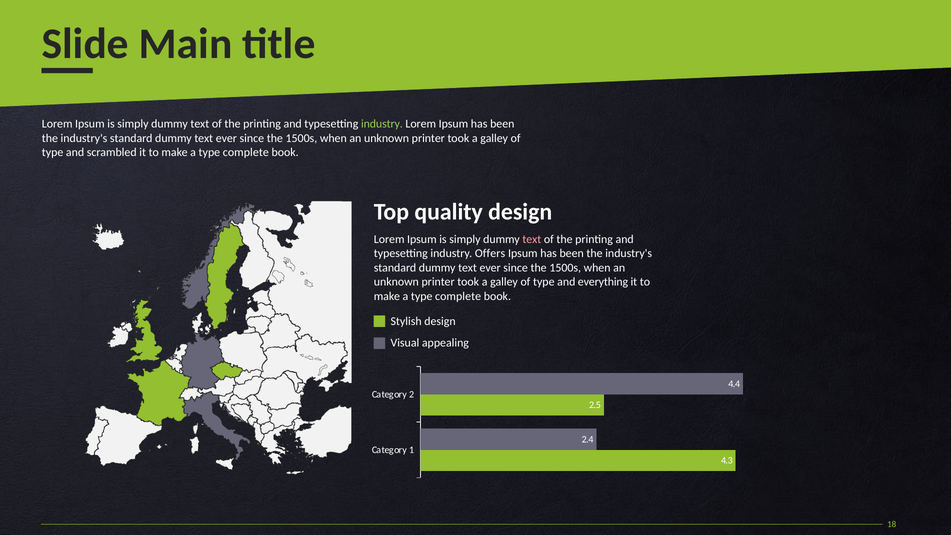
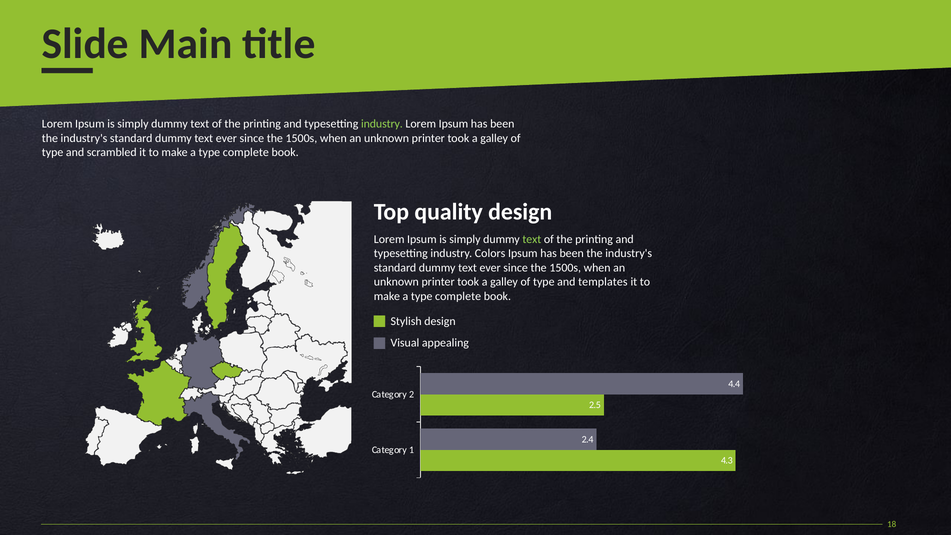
text colour: pink -> light green (532, 239)
Offers: Offers -> Colors (490, 253)
everything: everything -> templates (603, 282)
